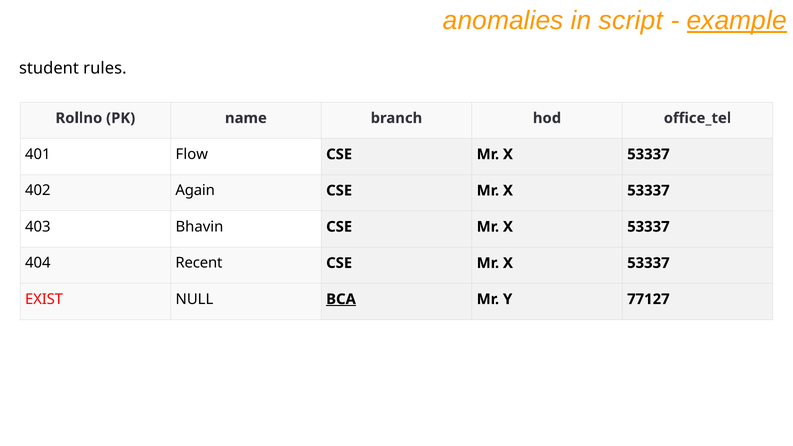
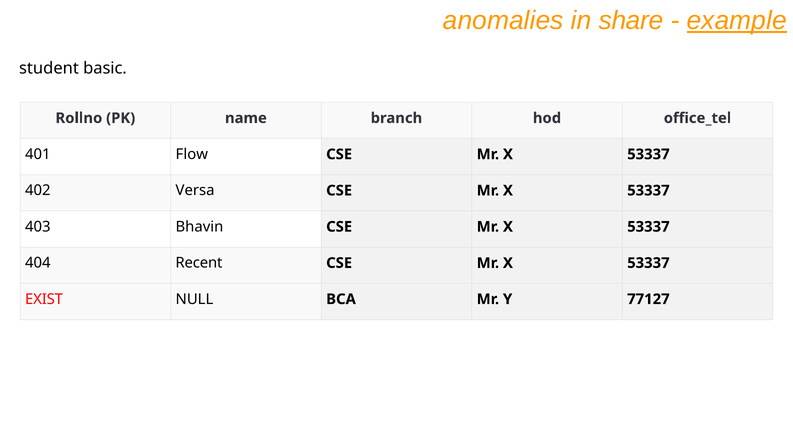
script: script -> share (631, 21)
rules: rules -> basic (105, 69)
Again: Again -> Versa (195, 191)
BCA underline: present -> none (341, 299)
